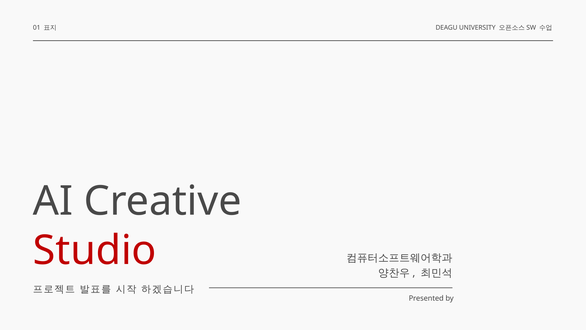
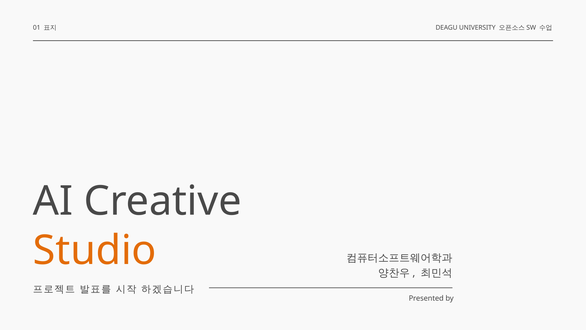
Studio colour: red -> orange (95, 250)
